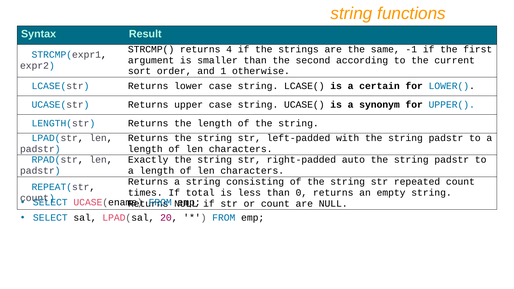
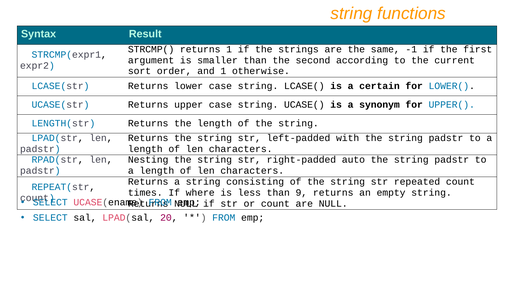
returns 4: 4 -> 1 (229, 49)
Exactly: Exactly -> Nesting (148, 160)
total: total -> where (200, 193)
0: 0 -> 9 (301, 193)
